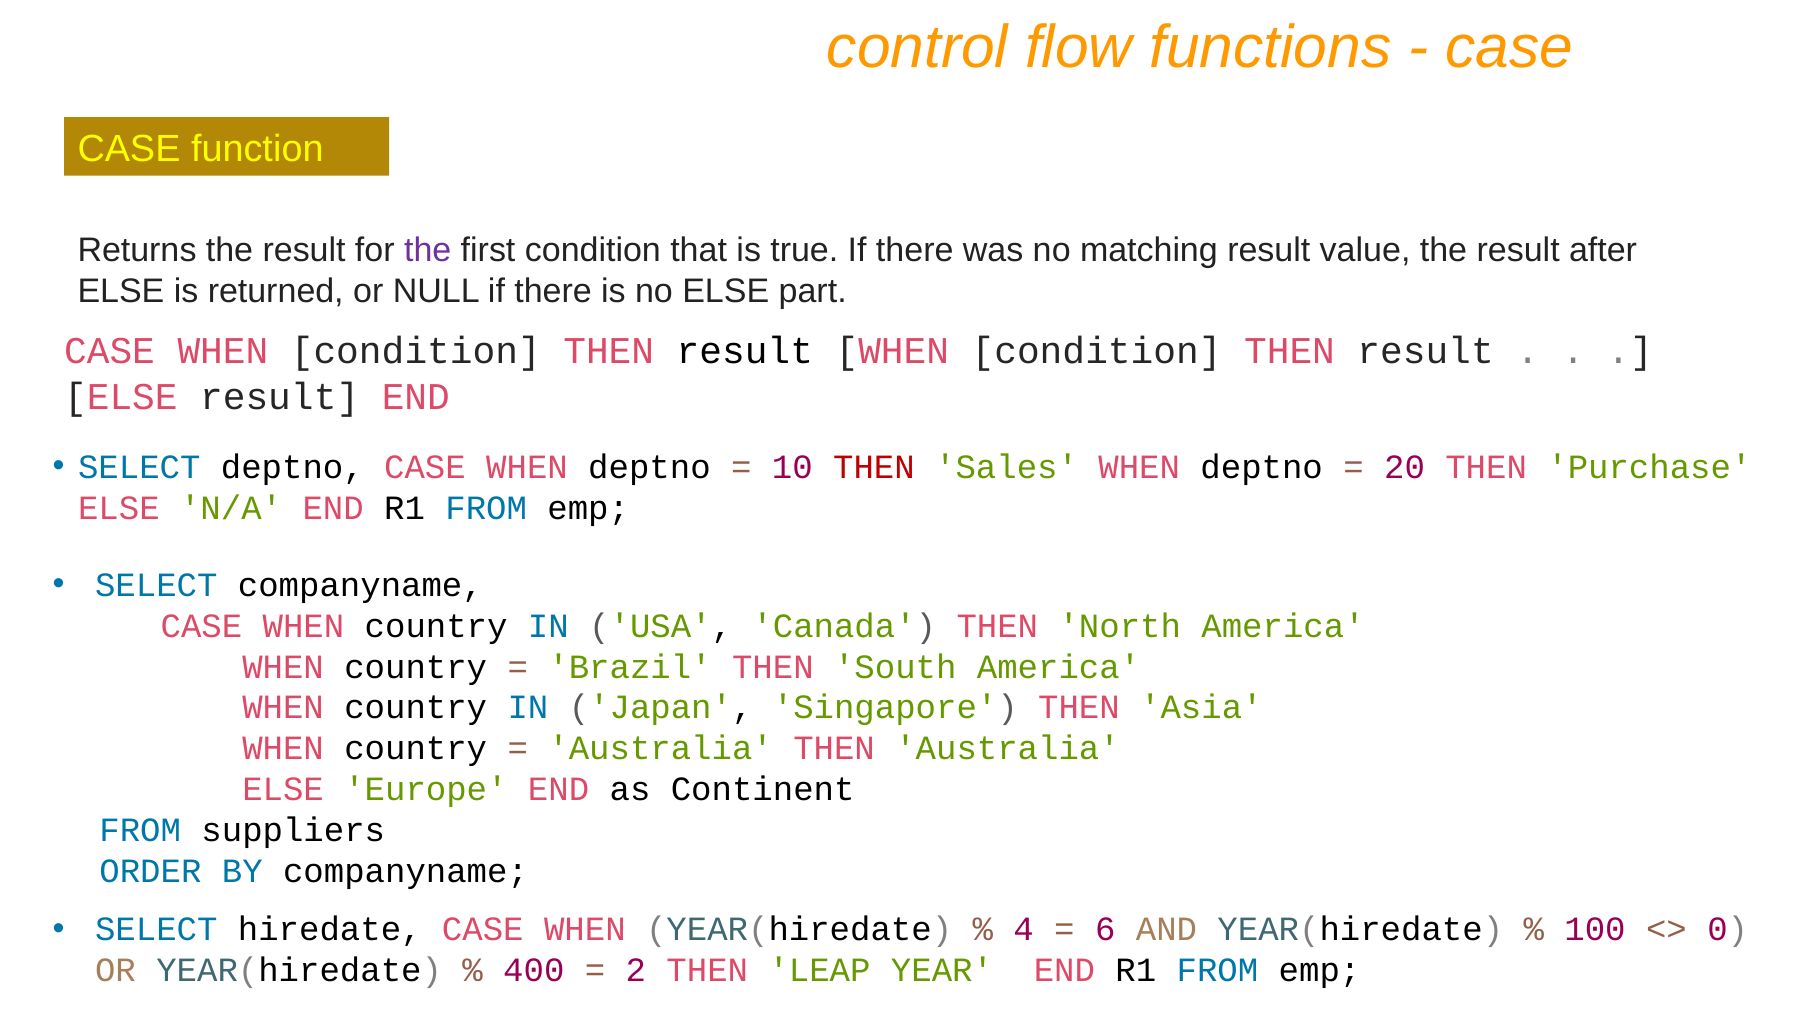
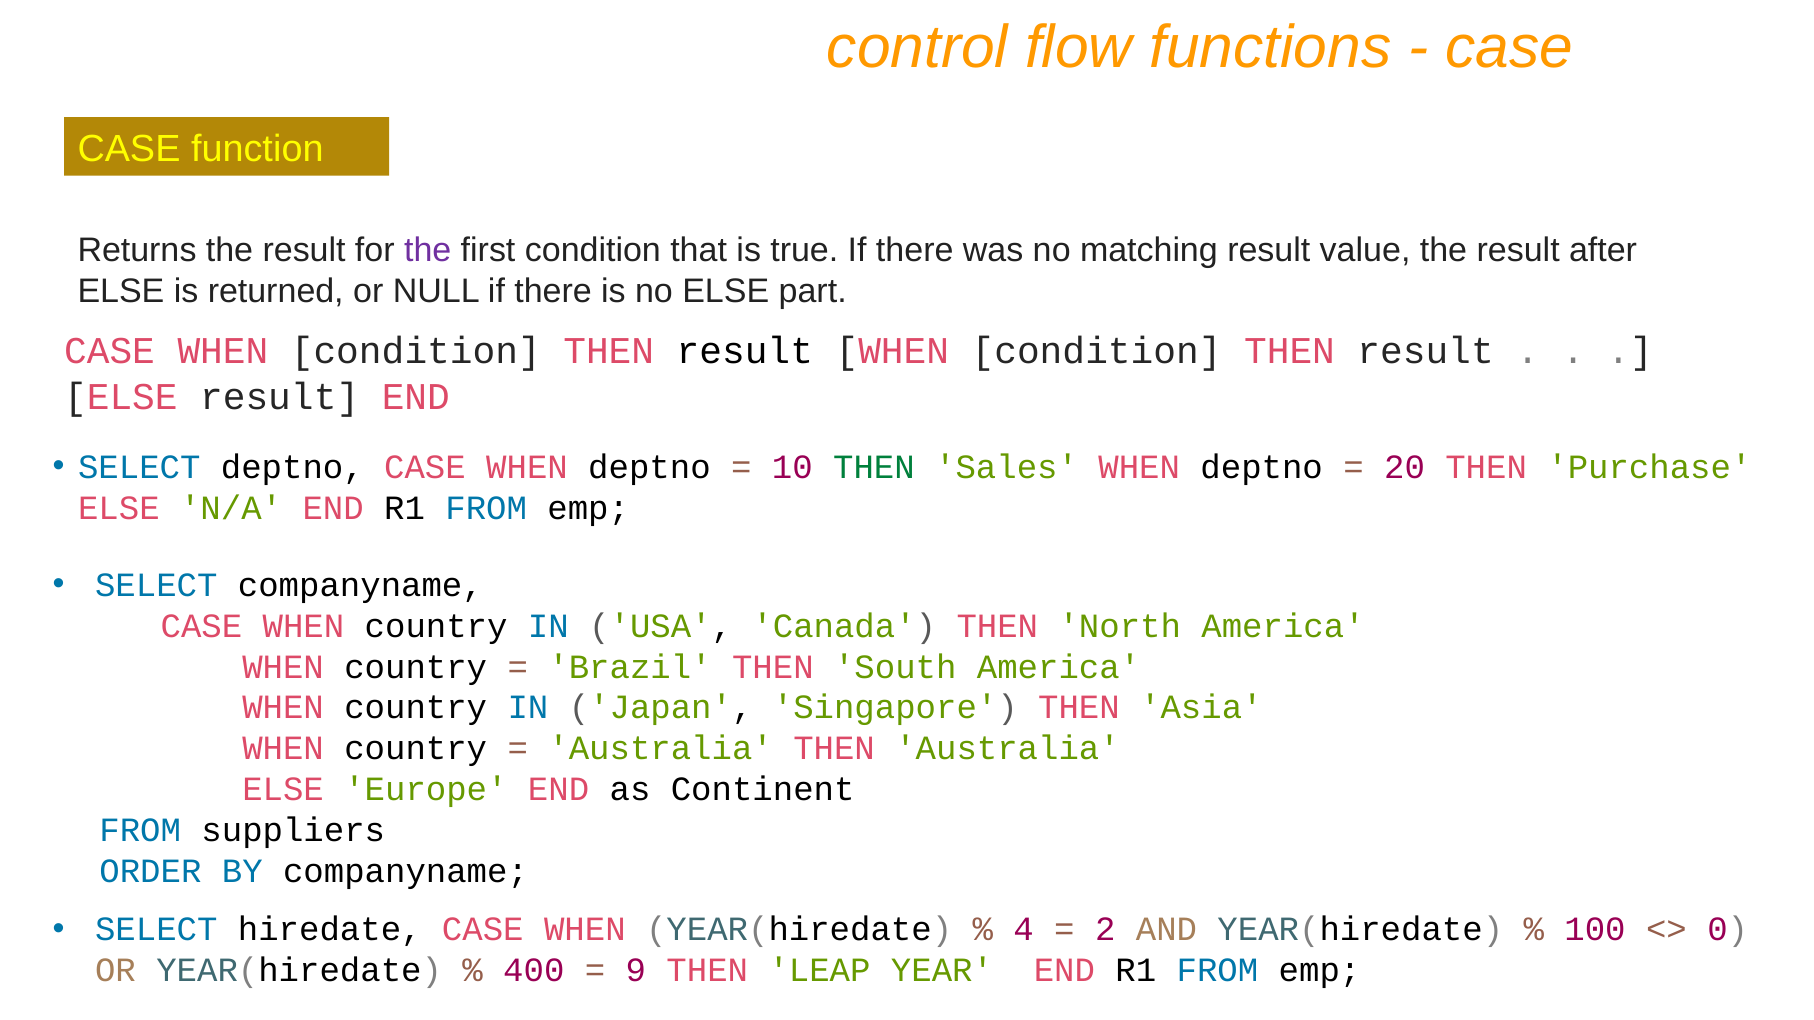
THEN colour: red -> green (874, 468)
6: 6 -> 2 (1105, 930)
2: 2 -> 9 (636, 971)
